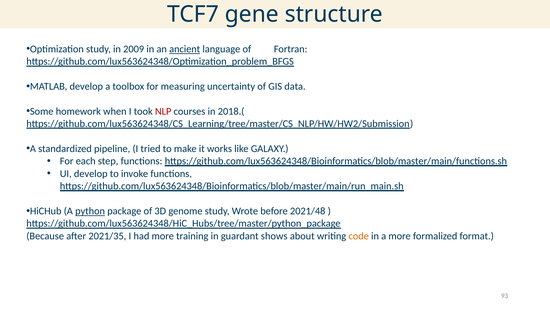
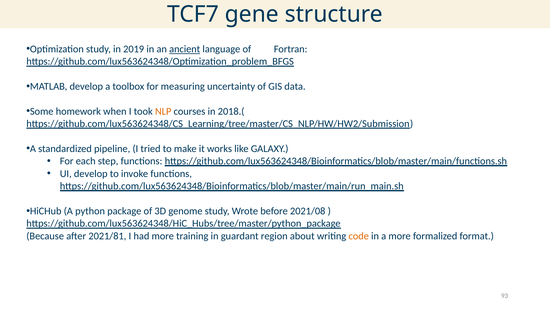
2009: 2009 -> 2019 (134, 49)
NLP colour: red -> orange (163, 111)
python underline: present -> none (90, 211)
2021/48: 2021/48 -> 2021/08 (308, 211)
2021/35: 2021/35 -> 2021/81 (107, 236)
shows: shows -> region (274, 236)
